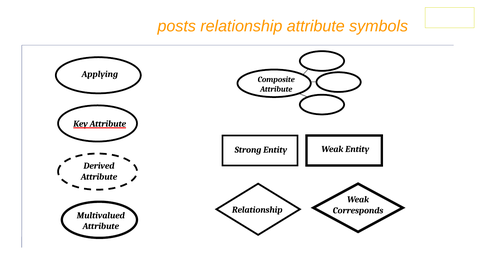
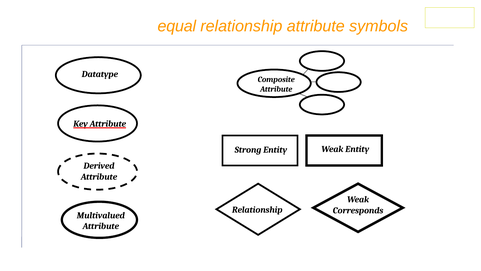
posts: posts -> equal (177, 26)
Applying: Applying -> Datatype (100, 74)
